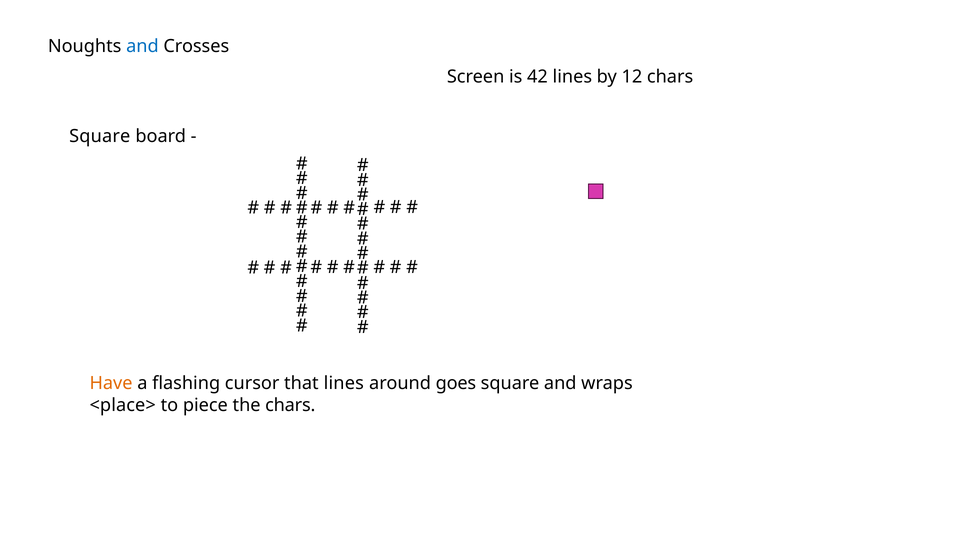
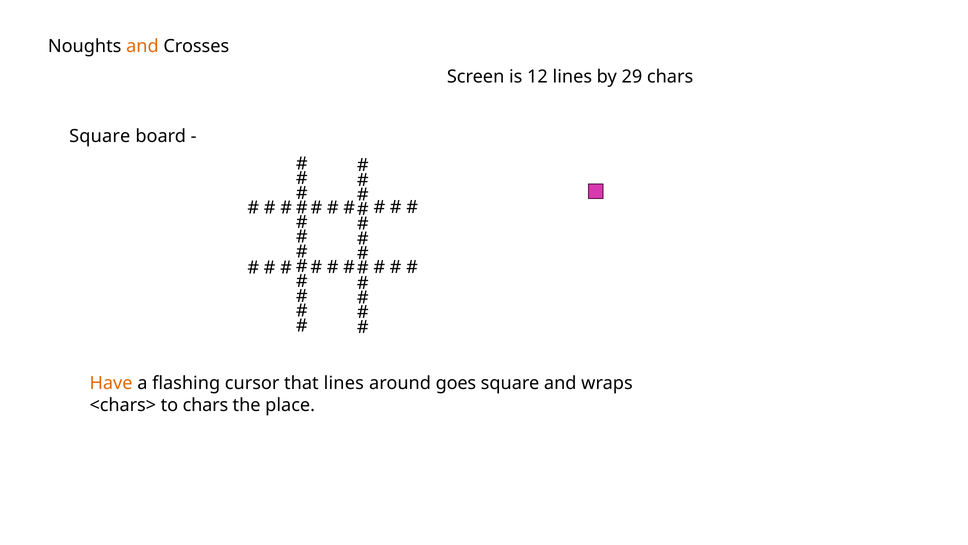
and colour: blue -> orange (142, 46)
42: 42 -> 12 (537, 77)
12: 12 -> 29 (632, 77)
<place>: <place> -> <chars> (123, 405)
to piece: piece -> chars (205, 405)
the chars: chars -> place (290, 405)
